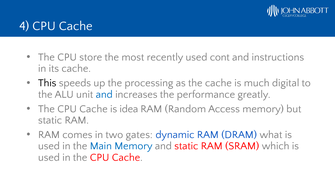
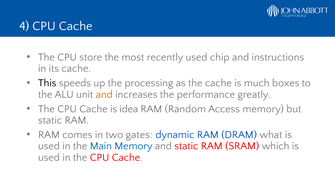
cont: cont -> chip (220, 57)
digital: digital -> boxes (286, 83)
and colour: blue -> orange (104, 94)
